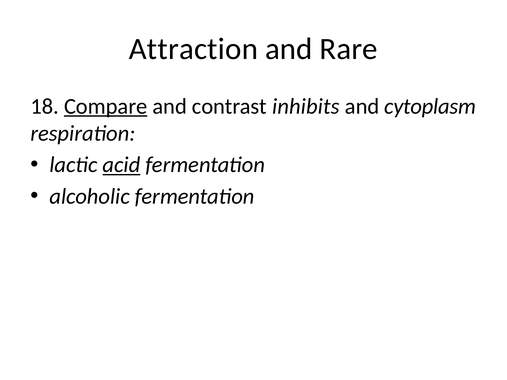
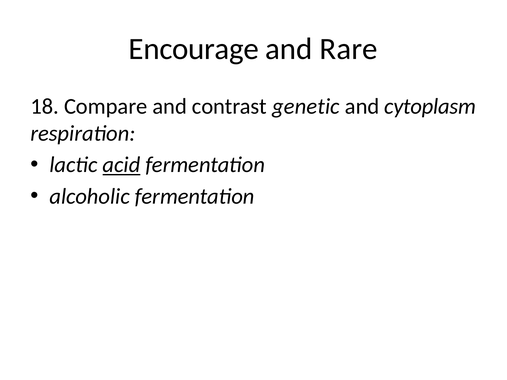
Attraction: Attraction -> Encourage (194, 49)
Compare underline: present -> none (106, 106)
inhibits: inhibits -> genetic (306, 106)
